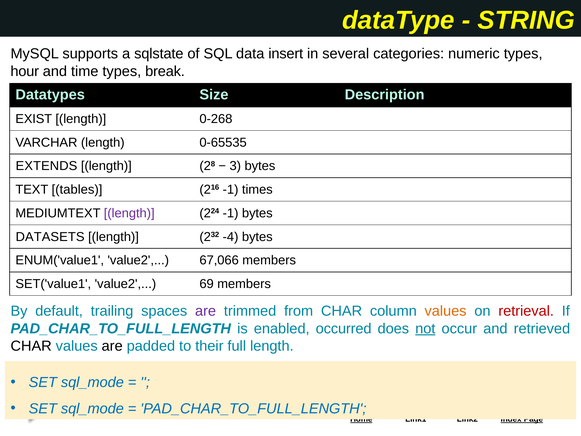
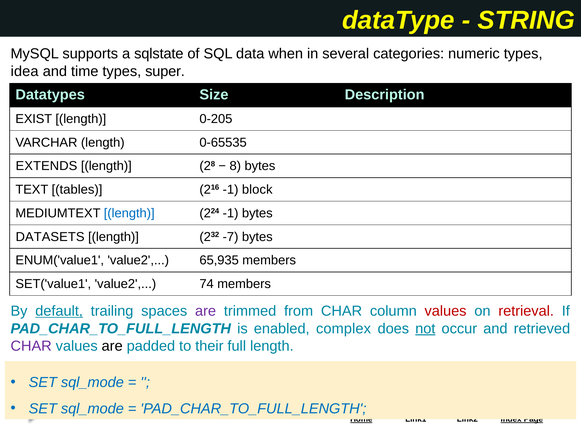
insert: insert -> when (286, 54)
hour: hour -> idea (25, 71)
break: break -> super (165, 71)
0-268: 0-268 -> 0-205 (216, 119)
3: 3 -> 8 (235, 166)
times: times -> block (257, 189)
length colour: purple -> blue (129, 213)
-4: -4 -> -7 (230, 237)
67,066: 67,066 -> 65,935 (219, 260)
69: 69 -> 74 (207, 284)
default underline: none -> present (59, 311)
values colour: orange -> red (446, 311)
occurred: occurred -> complex (343, 328)
CHAR colour: black -> purple (31, 346)
